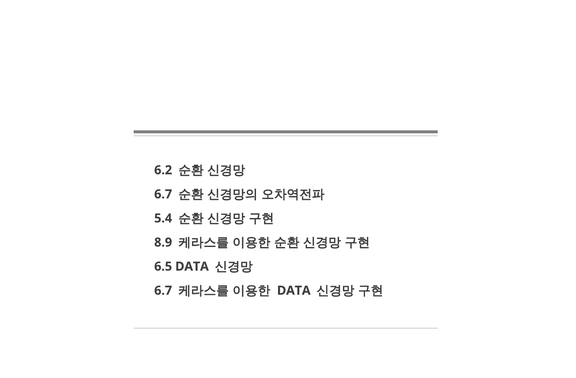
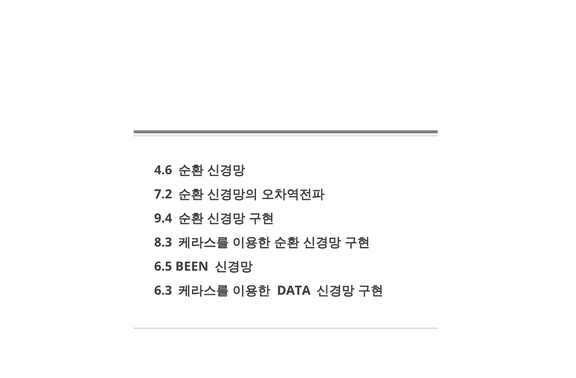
6.2: 6.2 -> 4.6 (163, 170)
6.7: 6.7 -> 7.2 (163, 194)
5.4: 5.4 -> 9.4 (163, 218)
8.9: 8.9 -> 8.3 (163, 243)
6.5 DATA: DATA -> BEEN (192, 267)
6.7: 6.7 -> 6.3 (163, 291)
